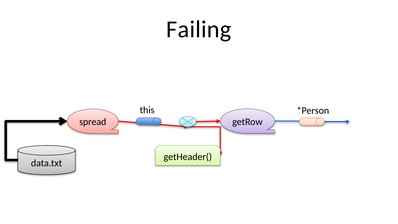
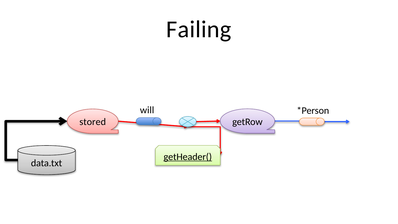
this: this -> will (147, 110)
spread: spread -> stored (93, 122)
getHeader( underline: none -> present (188, 157)
